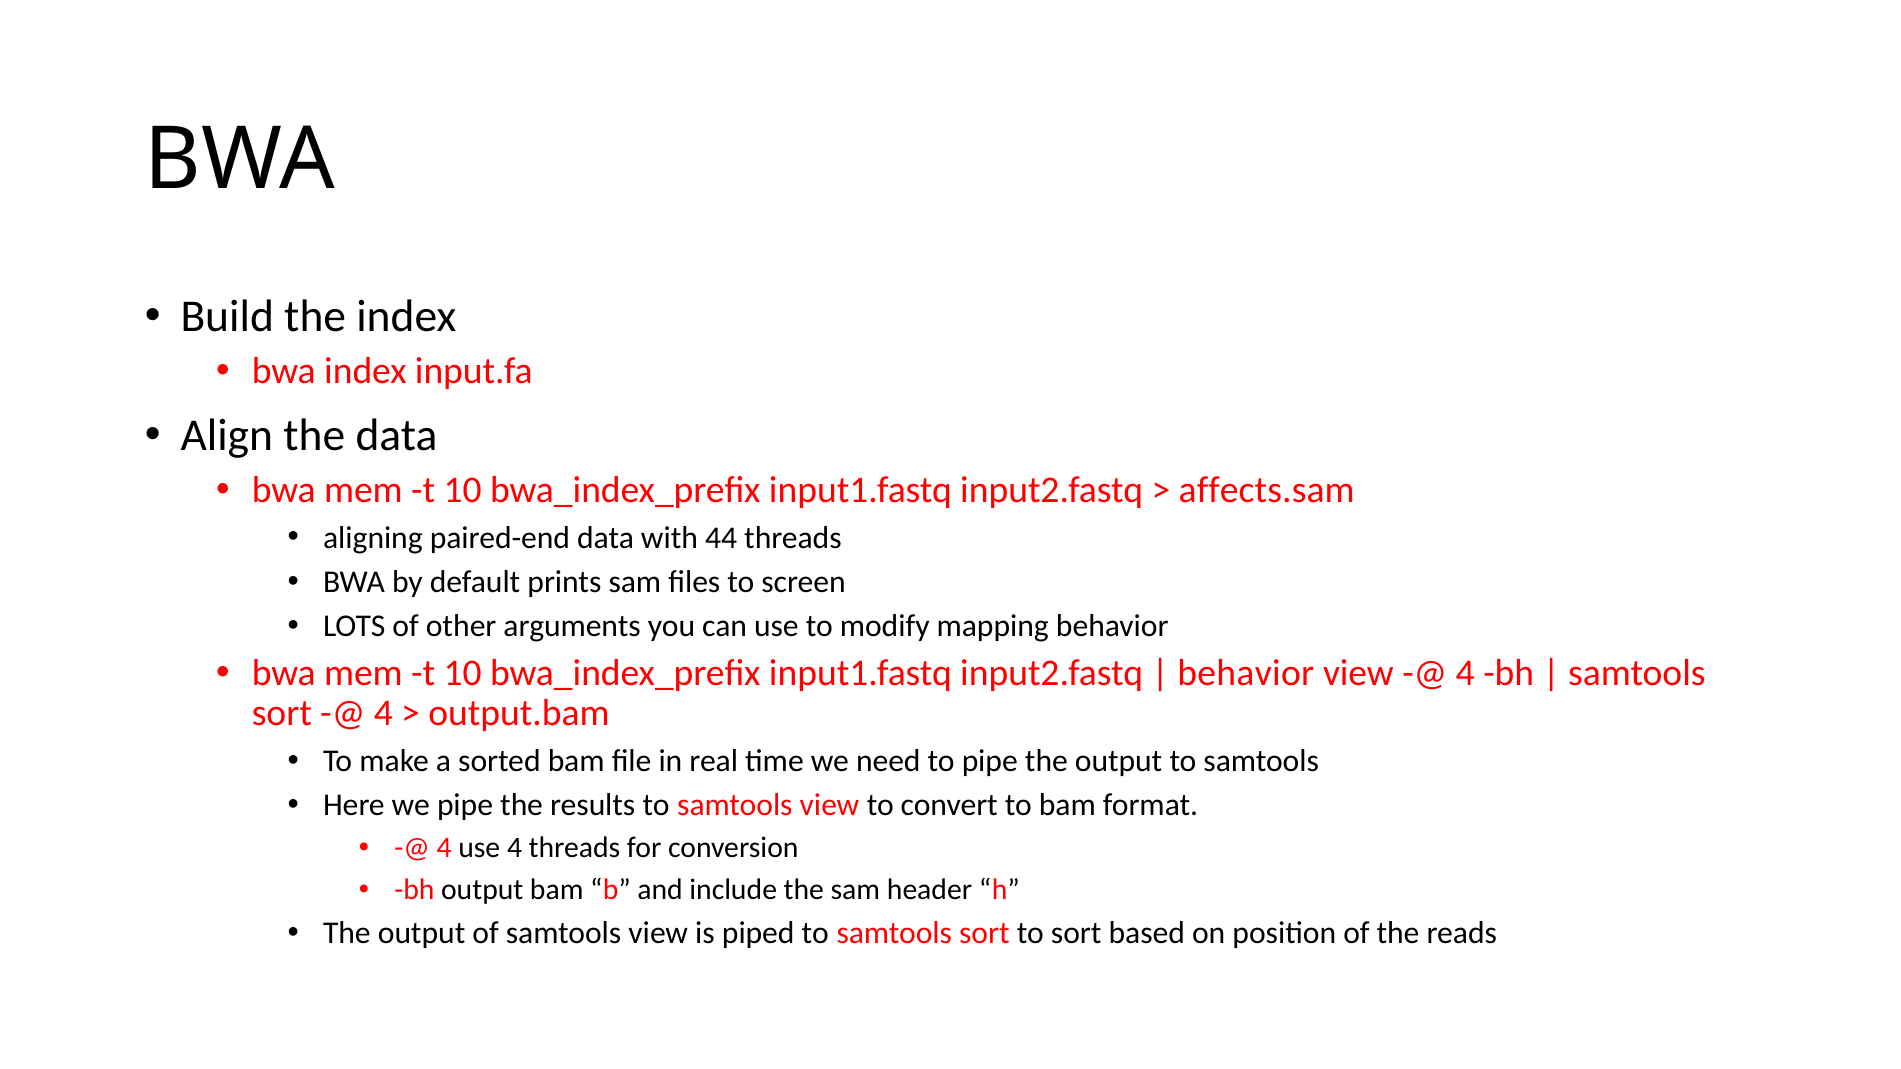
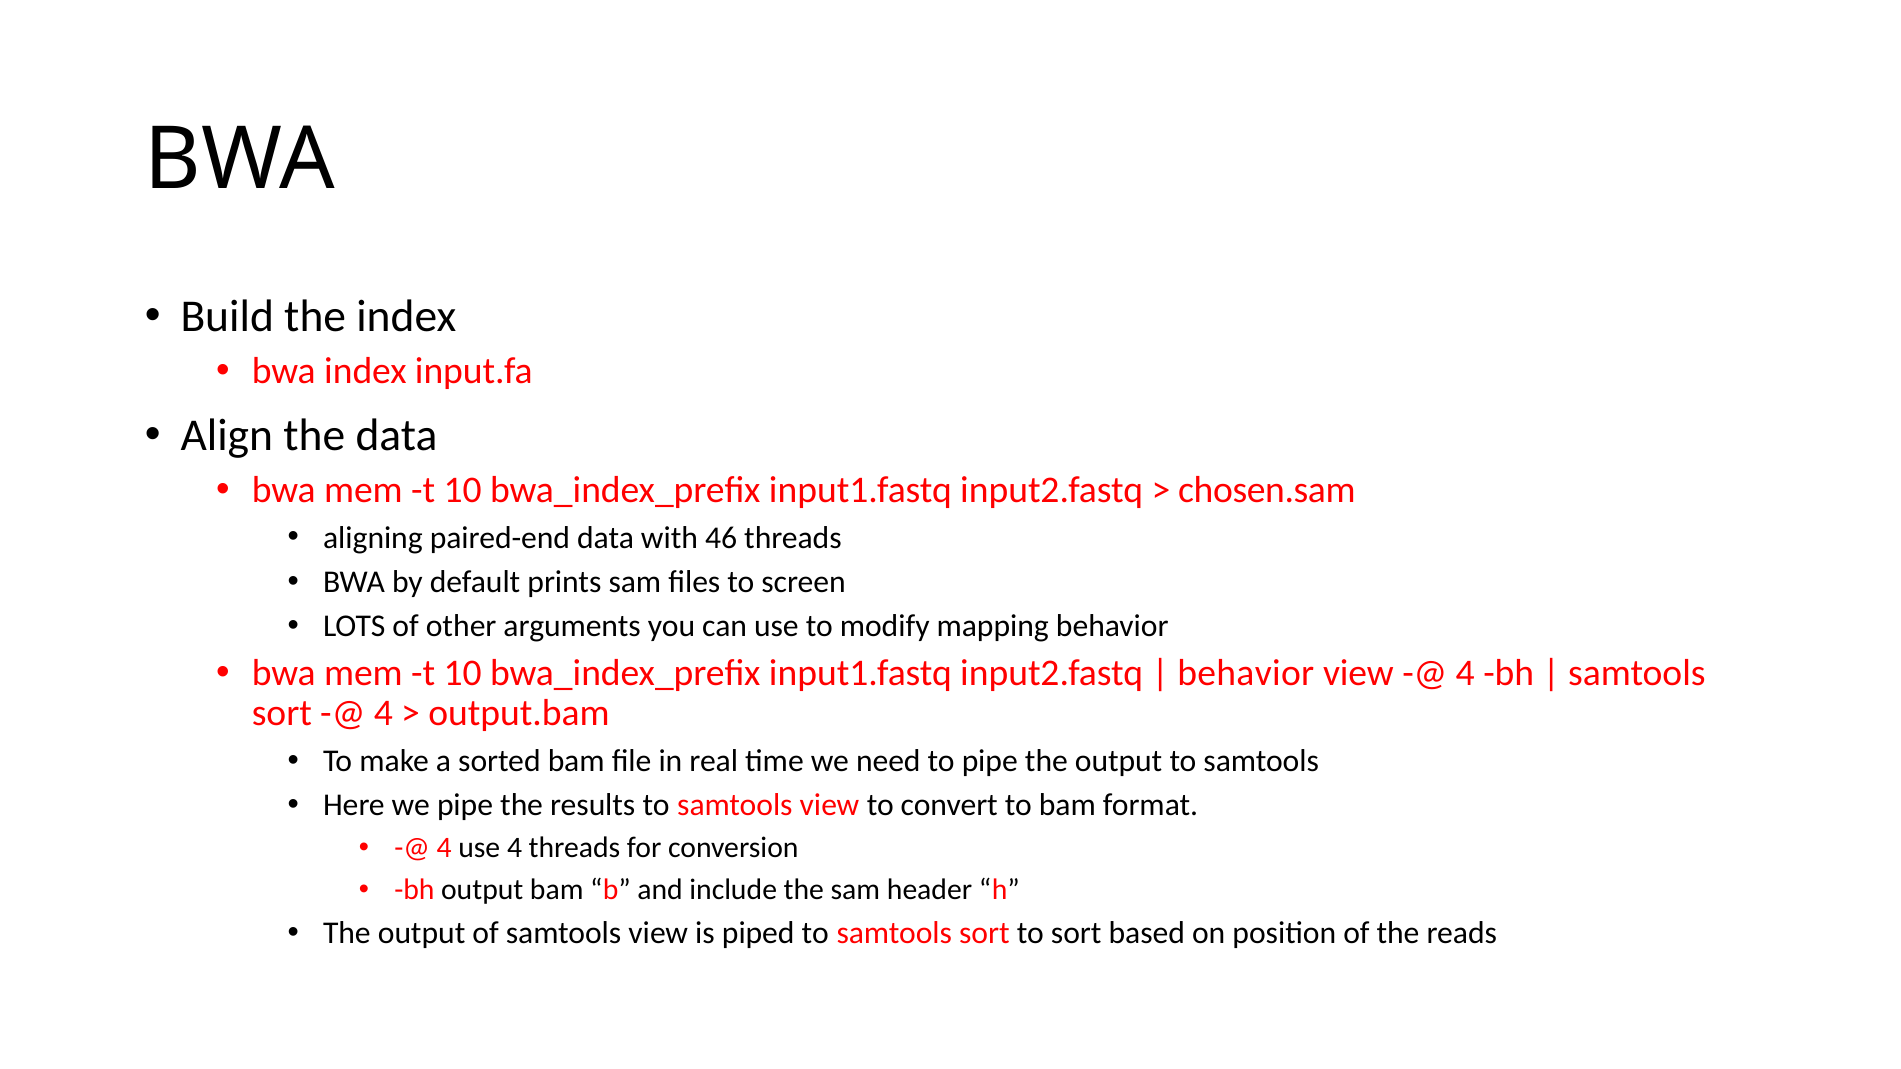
affects.sam: affects.sam -> chosen.sam (1267, 490)
44: 44 -> 46 (721, 538)
